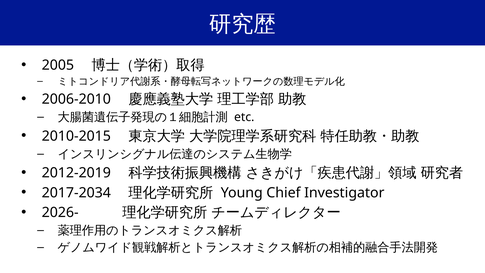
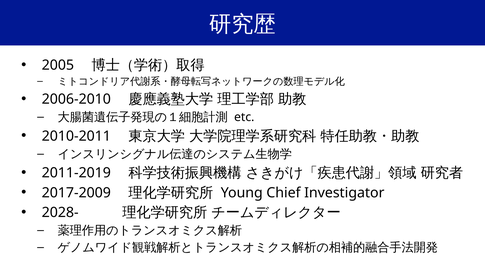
2010-2015: 2010-2015 -> 2010-2011 (76, 136)
2012-2019: 2012-2019 -> 2011-2019 (76, 173)
2017-2034: 2017-2034 -> 2017-2009 (76, 193)
2026-: 2026- -> 2028- (60, 212)
